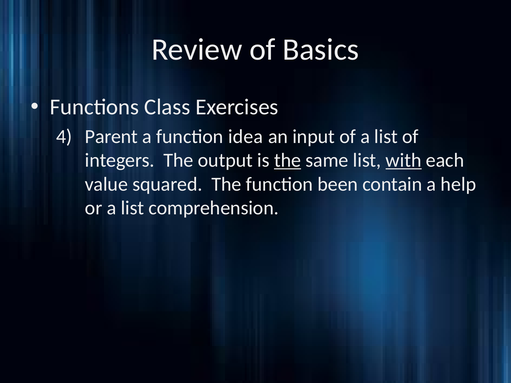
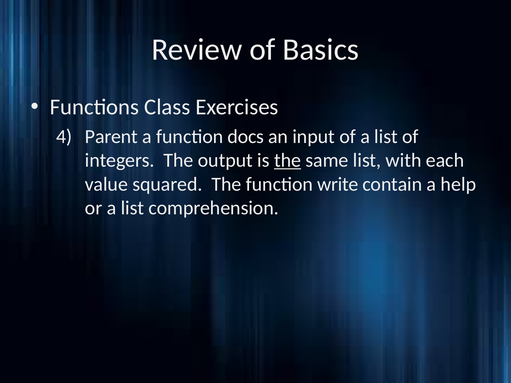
idea: idea -> docs (246, 137)
with underline: present -> none (404, 160)
been: been -> write (338, 184)
